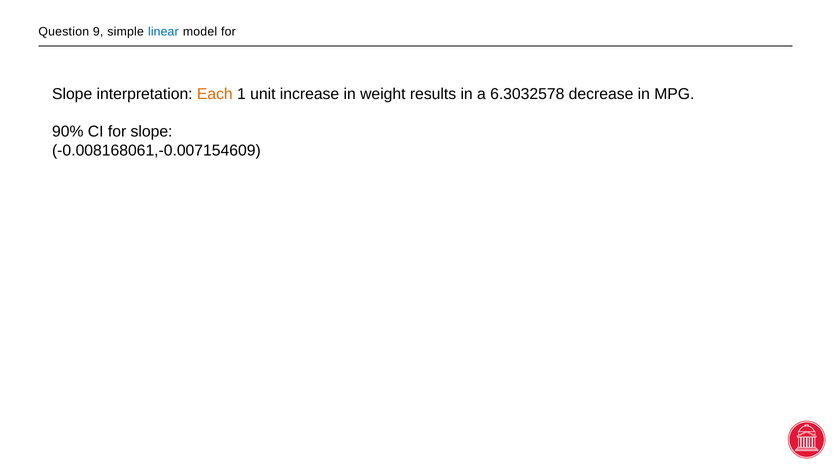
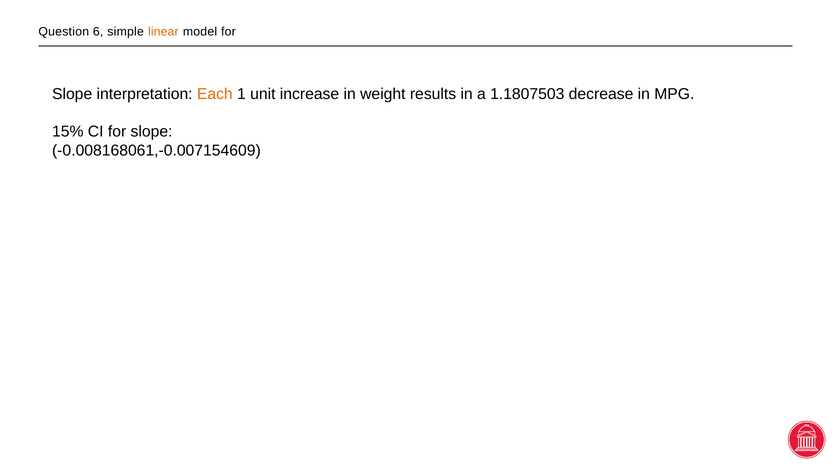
9: 9 -> 6 (98, 32)
linear colour: blue -> orange (163, 32)
6.3032578: 6.3032578 -> 1.1807503 (527, 94)
90%: 90% -> 15% (68, 132)
